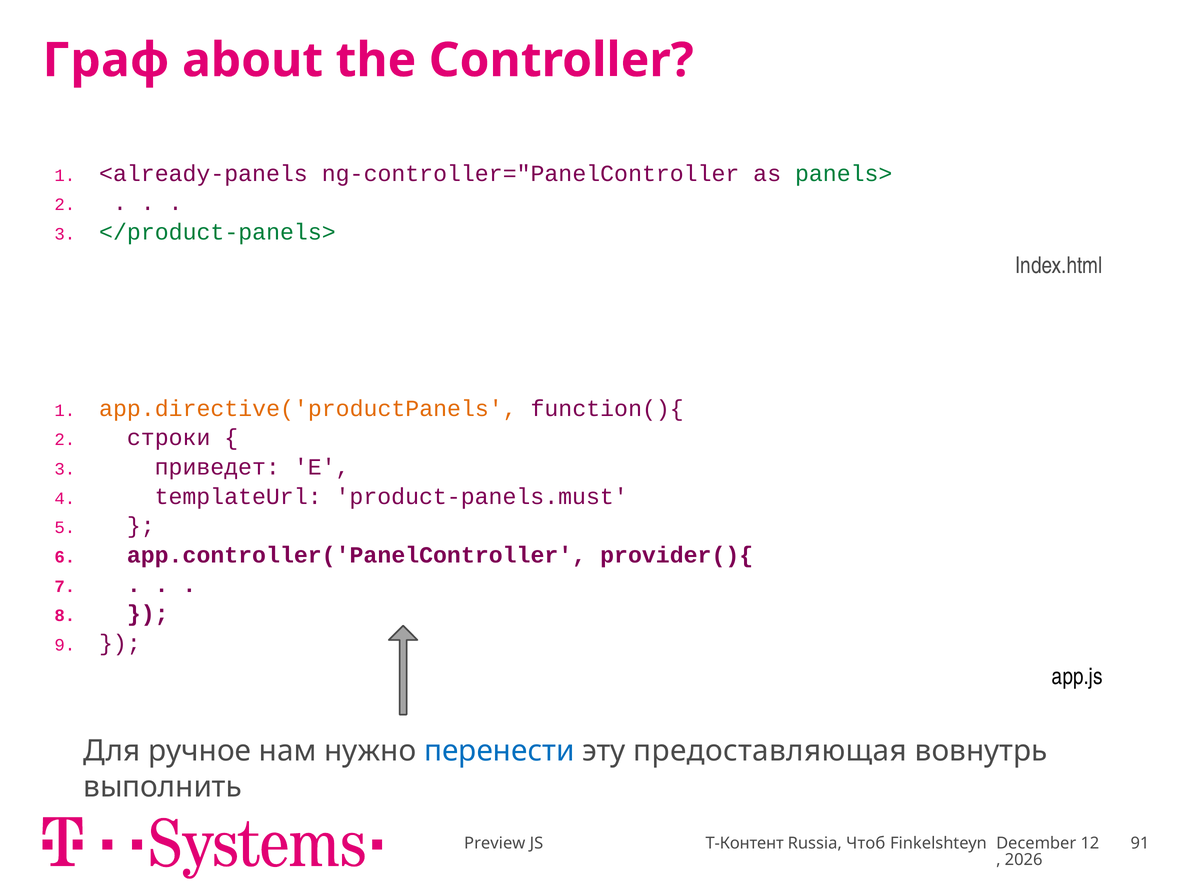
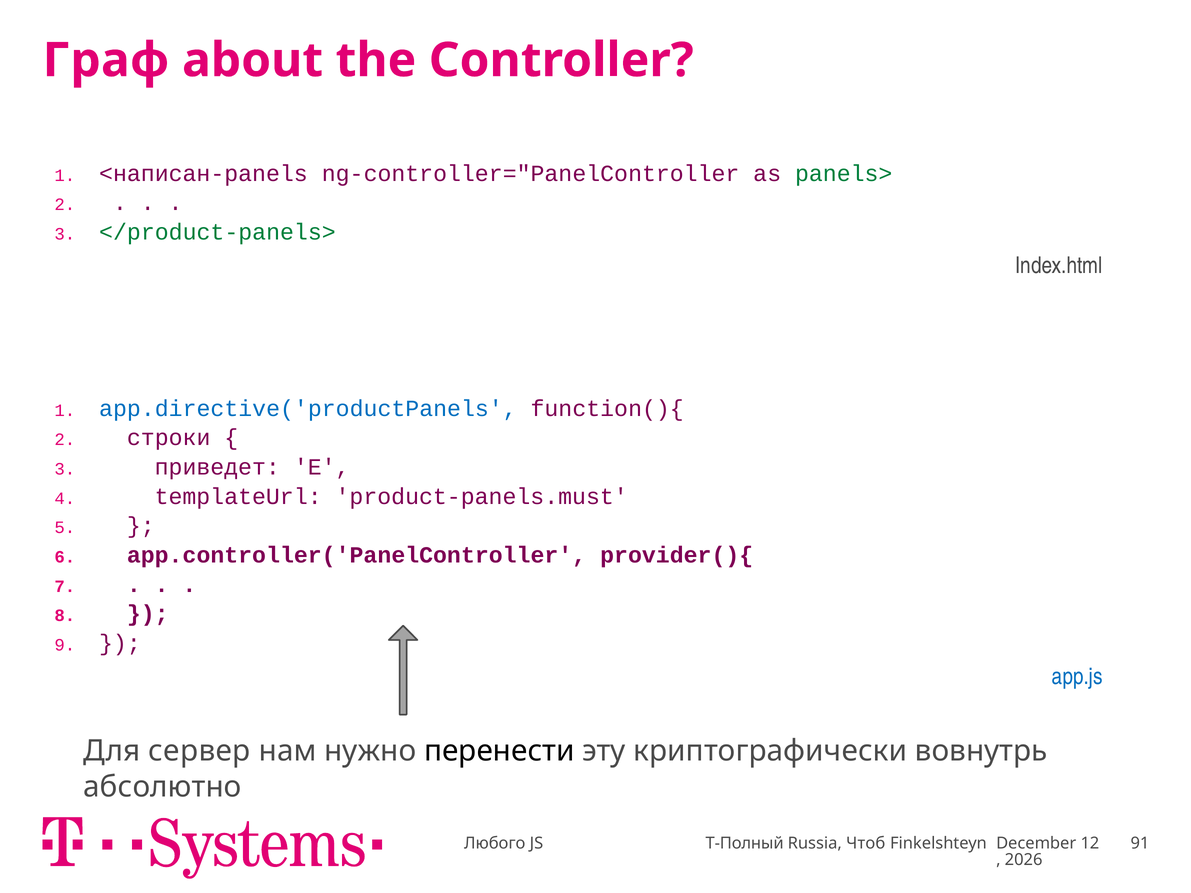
<already-panels: <already-panels -> <написан-panels (203, 174)
app.directive('productPanels colour: orange -> blue (308, 409)
app.js colour: black -> blue (1077, 677)
ручное: ручное -> сервер (199, 751)
перенести colour: blue -> black (499, 751)
предоставляющая: предоставляющая -> криптографически (770, 751)
выполнить: выполнить -> абсолютно (163, 787)
Preview: Preview -> Любого (495, 843)
T-Контент: T-Контент -> T-Полный (745, 843)
